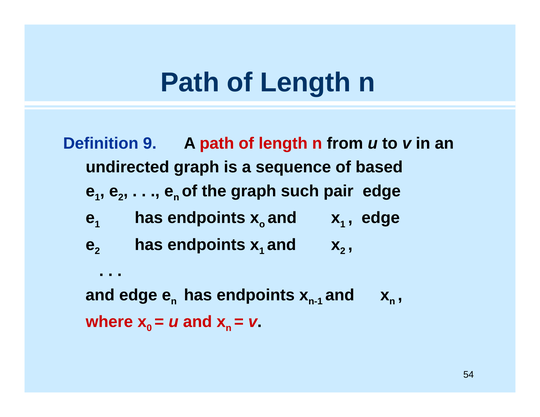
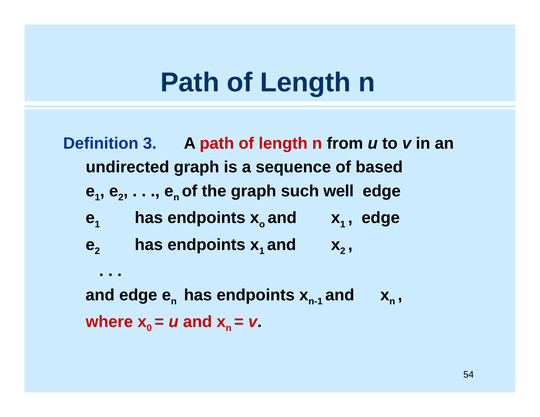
9: 9 -> 3 (150, 144)
pair: pair -> well (339, 191)
